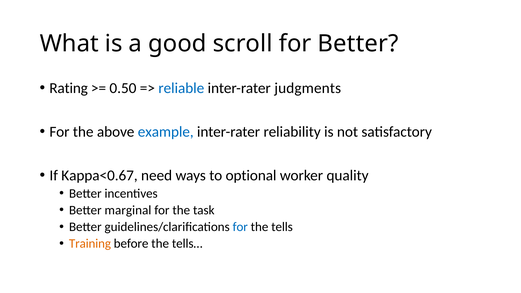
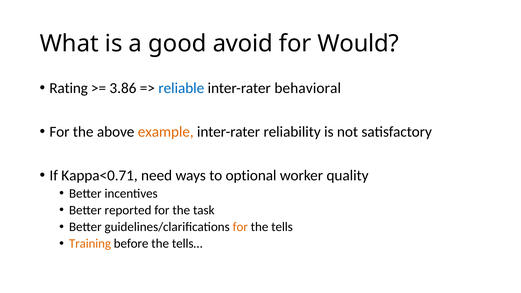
scroll: scroll -> avoid (243, 44)
for Better: Better -> Would (358, 44)
0.50: 0.50 -> 3.86 (123, 88)
judgments: judgments -> behavioral (308, 88)
example colour: blue -> orange (166, 132)
Kappa<0.67: Kappa<0.67 -> Kappa<0.71 (99, 175)
marginal: marginal -> reported (128, 210)
for colour: blue -> orange (240, 227)
